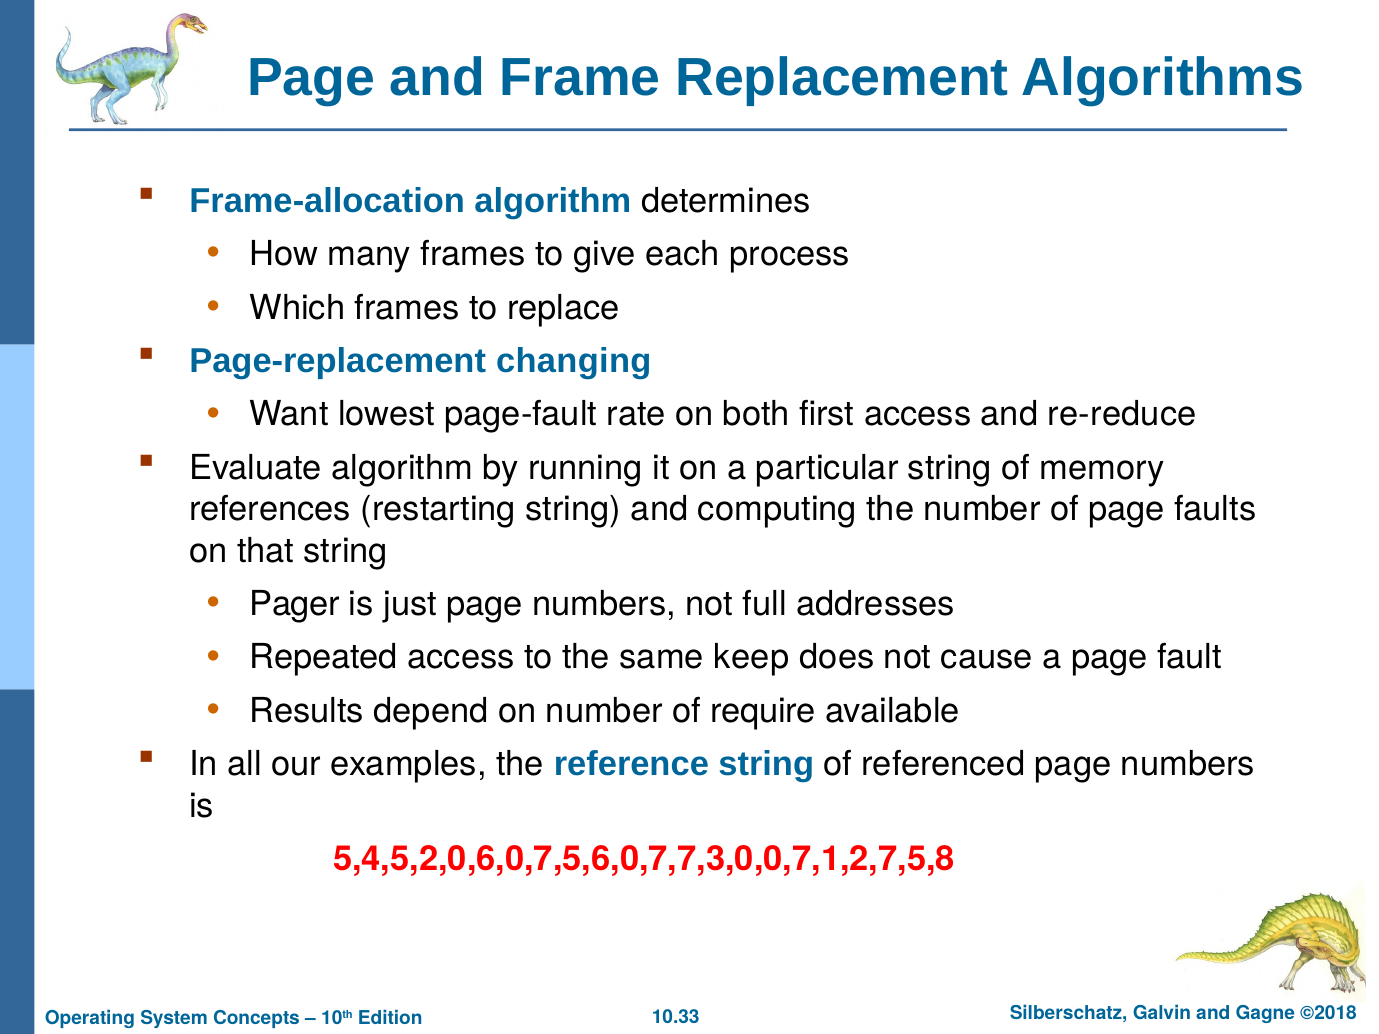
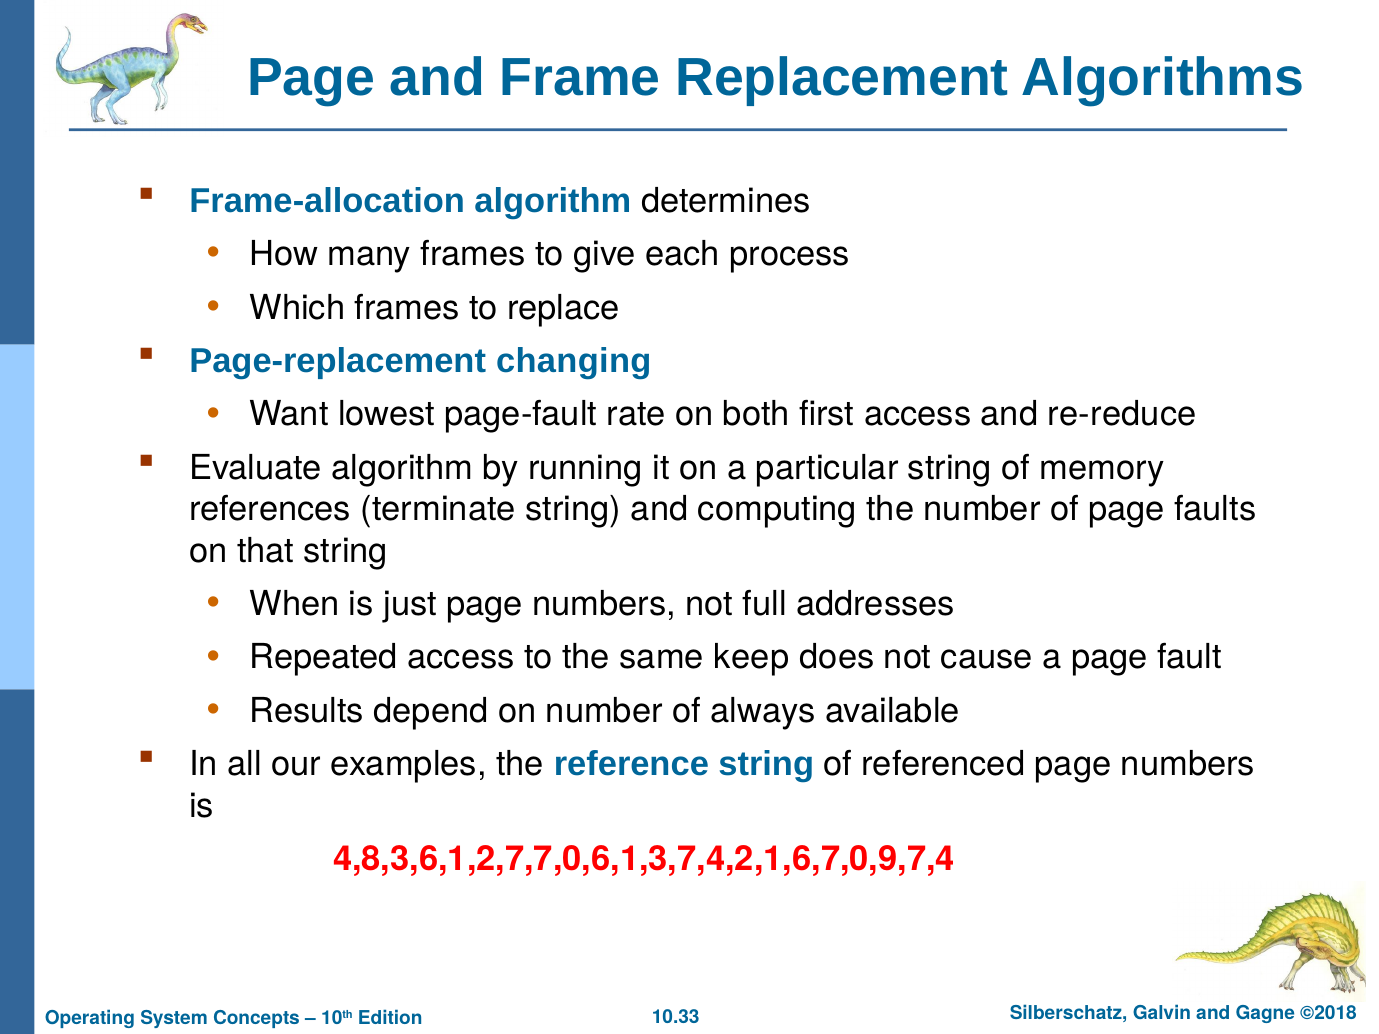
restarting: restarting -> terminate (438, 509)
Pager: Pager -> When (295, 604)
require: require -> always (763, 711)
5,4,5,2,0,6,0,7,5,6,0,7,7,3,0,0,7,1,2,7,5,8: 5,4,5,2,0,6,0,7,5,6,0,7,7,3,0,0,7,1,2,7,5,8 -> 4,8,3,6,1,2,7,7,0,6,1,3,7,4,2,1,6,7,0,9,7,4 (644, 859)
